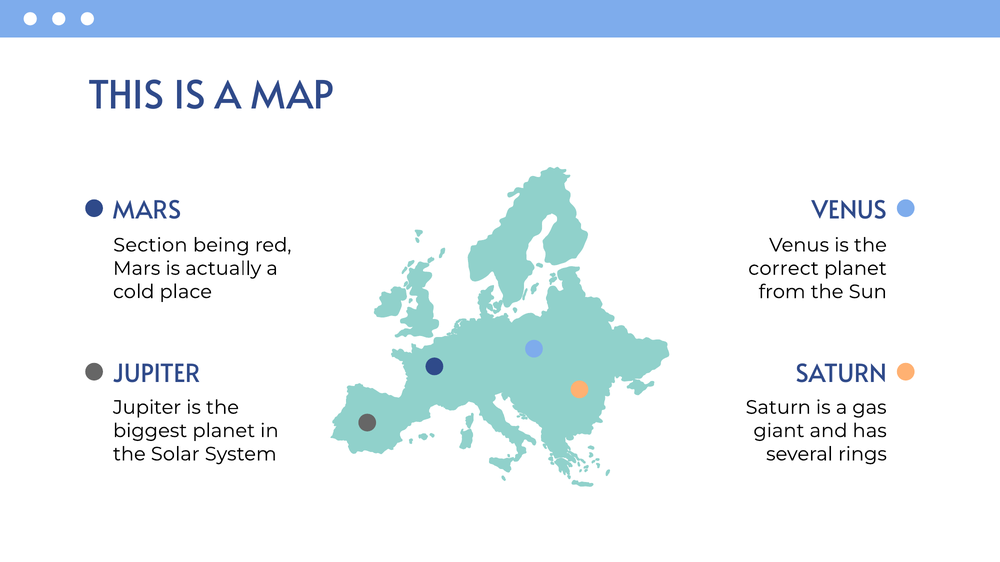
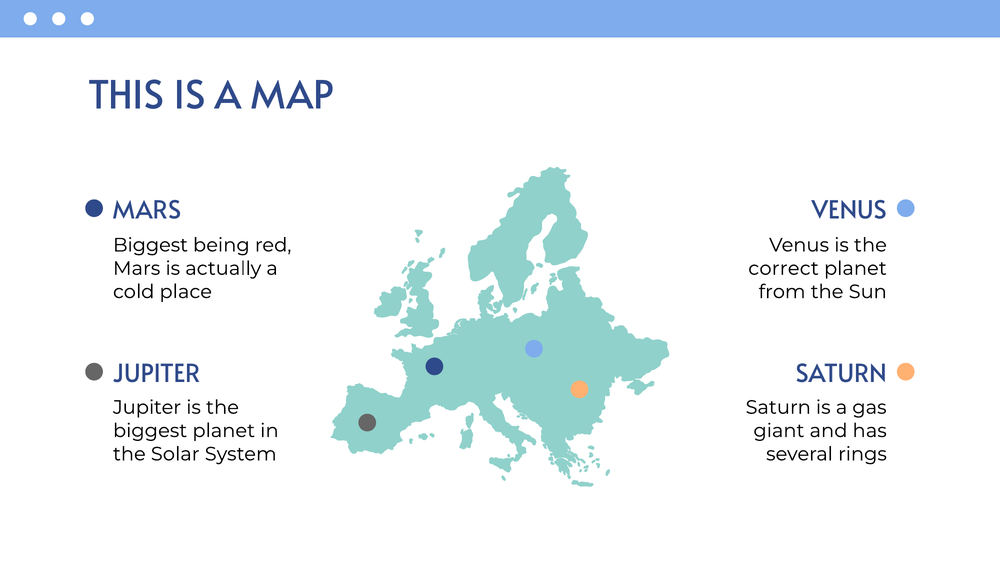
Section: Section -> Biggest (150, 245)
